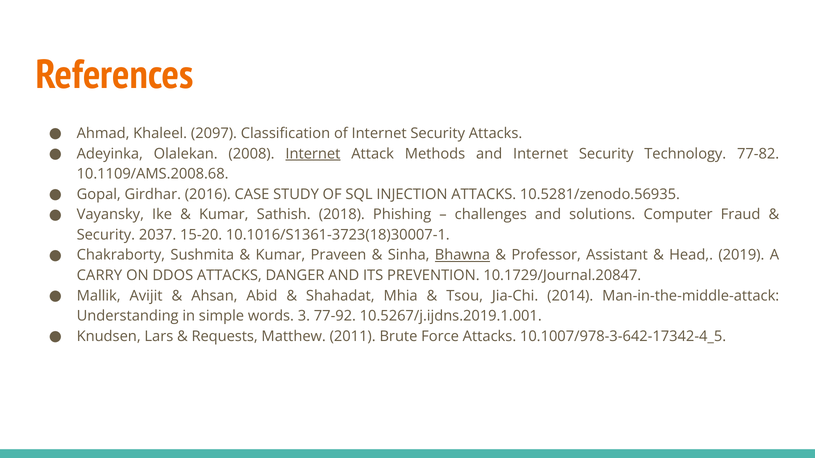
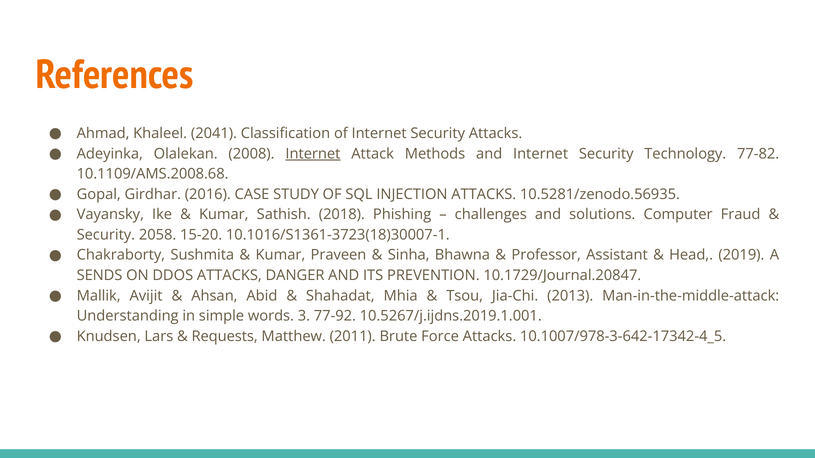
2097: 2097 -> 2041 (214, 134)
2037: 2037 -> 2058 (158, 235)
Bhawna underline: present -> none (462, 255)
CARRY: CARRY -> SENDS (100, 276)
2014: 2014 -> 2013 (570, 296)
